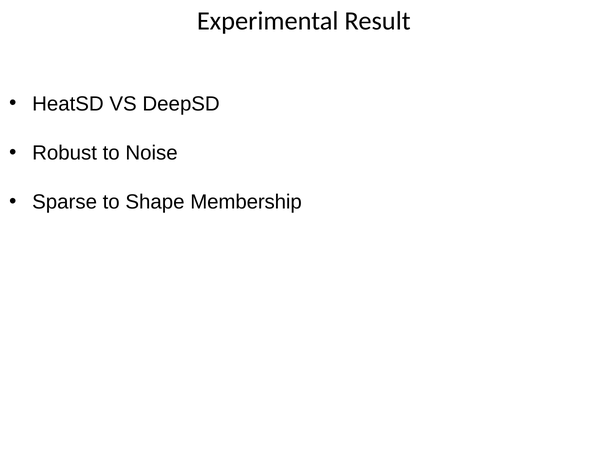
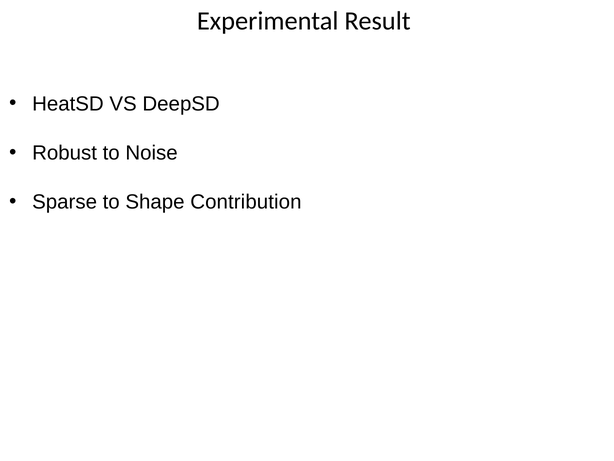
Membership: Membership -> Contribution (246, 202)
